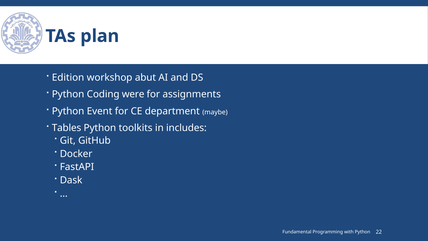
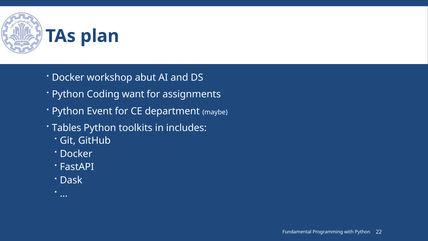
Edition: Edition -> Docker (68, 77)
were: were -> want (133, 94)
